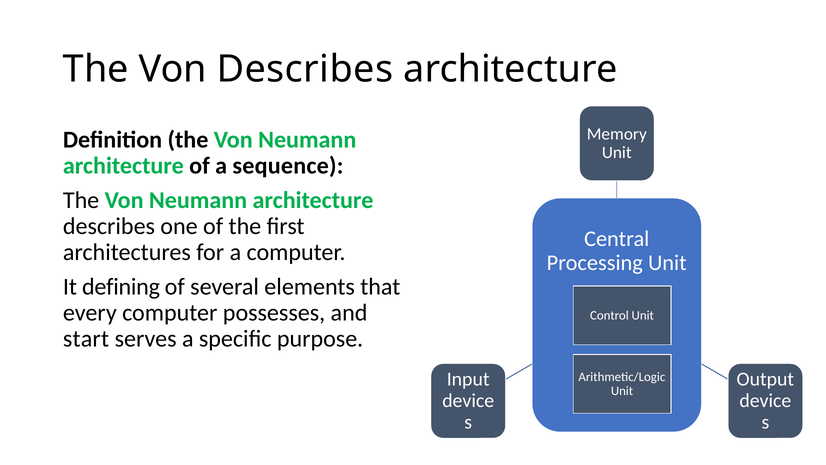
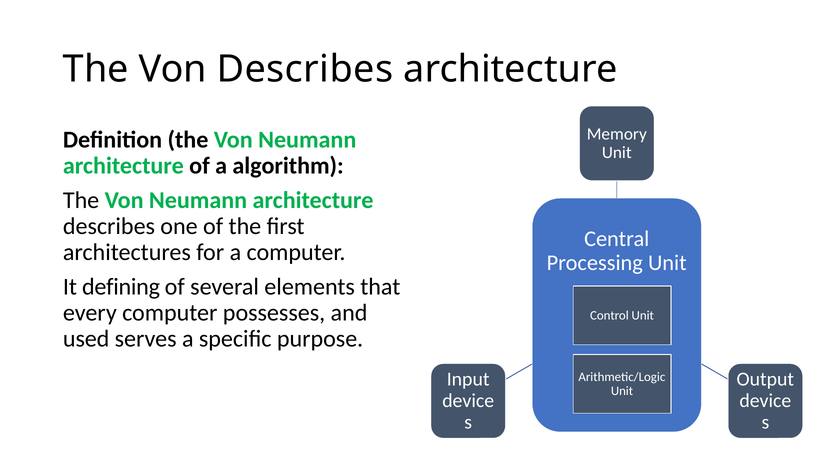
sequence: sequence -> algorithm (288, 166)
start: start -> used (86, 339)
